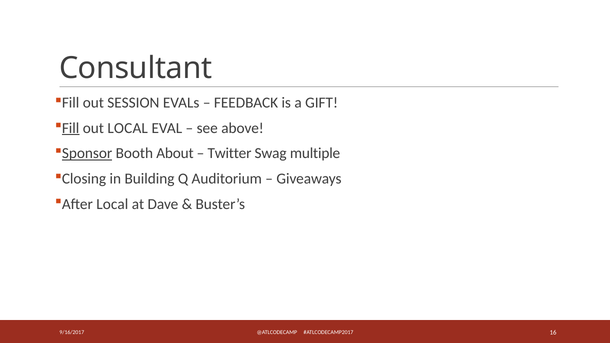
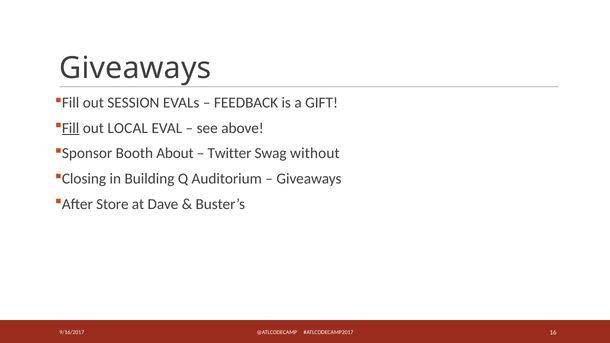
Consultant: Consultant -> Giveaways (135, 68)
Sponsor underline: present -> none (87, 154)
multiple: multiple -> without (315, 154)
After Local: Local -> Store (112, 204)
